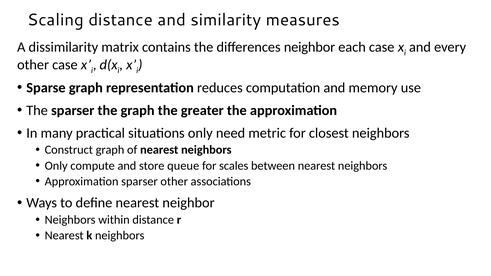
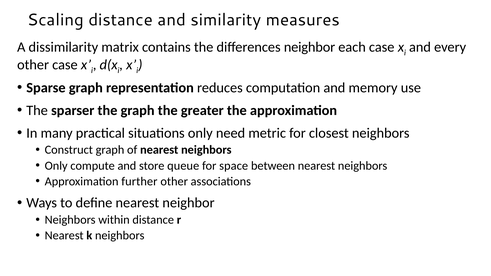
scales: scales -> space (234, 166)
Approximation sparser: sparser -> further (139, 182)
